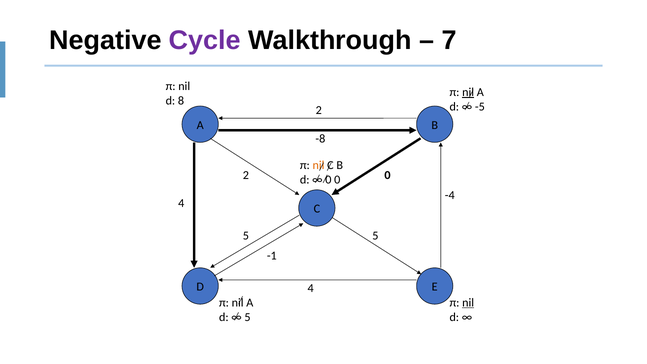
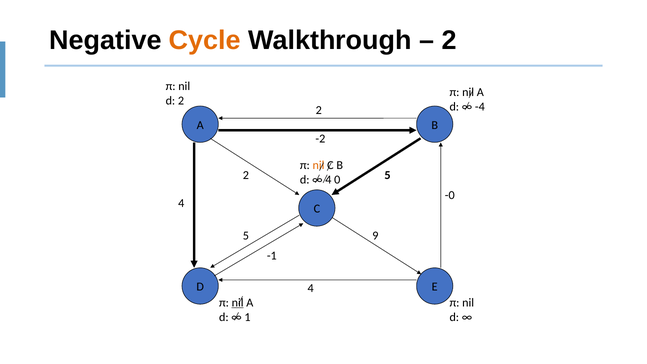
Cycle colour: purple -> orange (205, 40)
7: 7 -> 2 (449, 40)
nil underline: present -> none (468, 92)
8: 8 -> 2 (181, 101)
-5: -5 -> -4 (480, 107)
-8: -8 -> -2 (320, 139)
2 0: 0 -> 5 (387, 175)
0: 0 -> 4 (328, 180)
-4: -4 -> -0 (450, 195)
5 5: 5 -> 9 (375, 236)
nil underline: none -> present (238, 302)
nil underline: present -> none (468, 302)
5: 5 -> 1 (248, 317)
